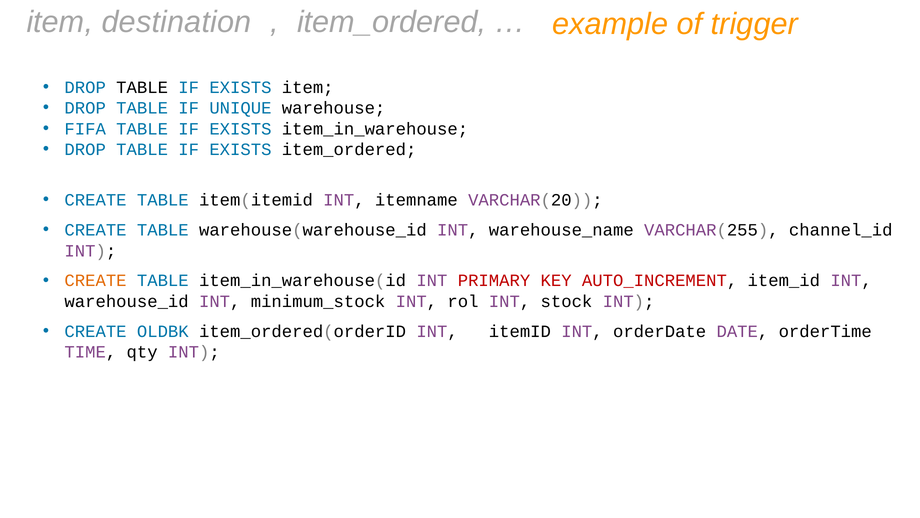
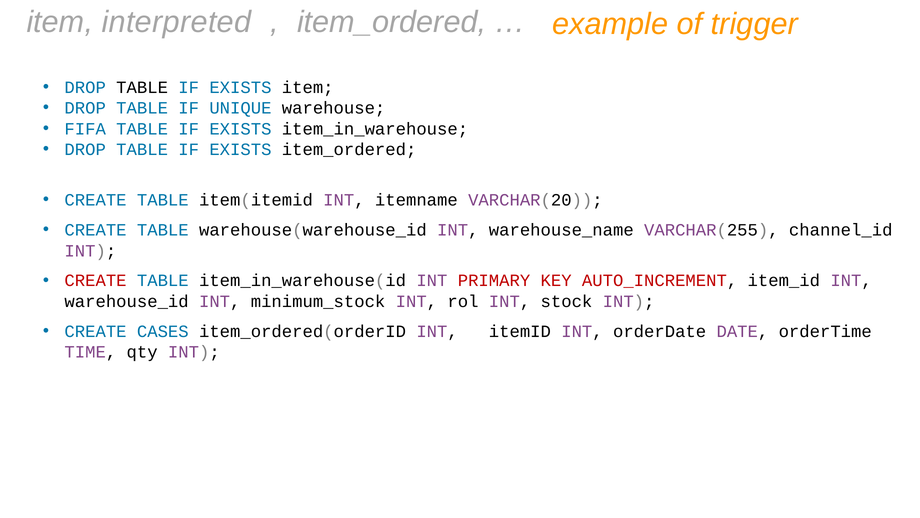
destination: destination -> interpreted (176, 22)
CREATE colour: orange -> red (96, 280)
OLDBK: OLDBK -> CASES (163, 331)
